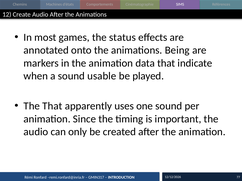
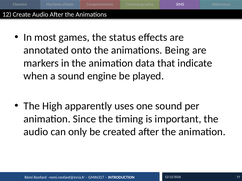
usable: usable -> engine (102, 76)
The That: That -> High (52, 106)
